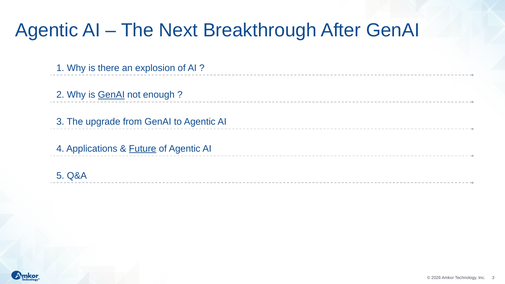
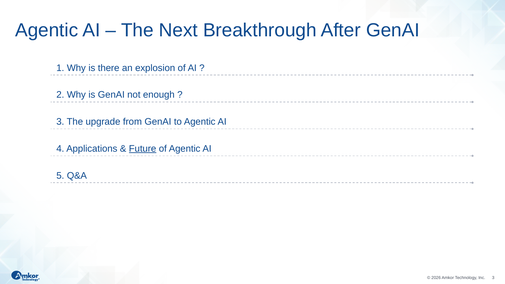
GenAI underline: present -> none (111, 95)
